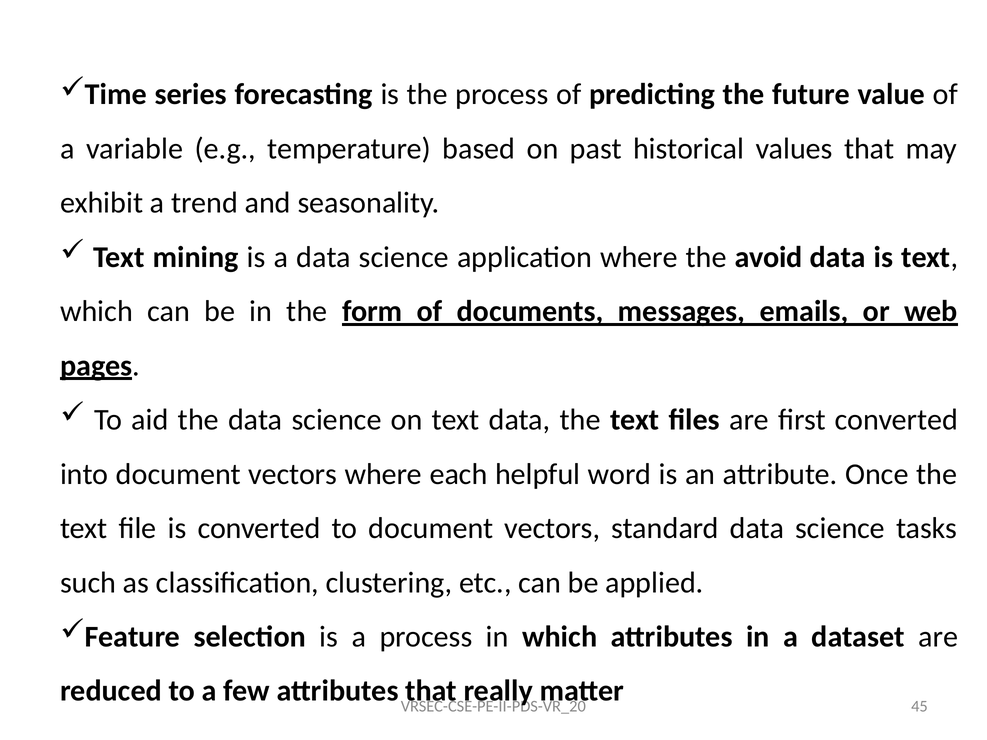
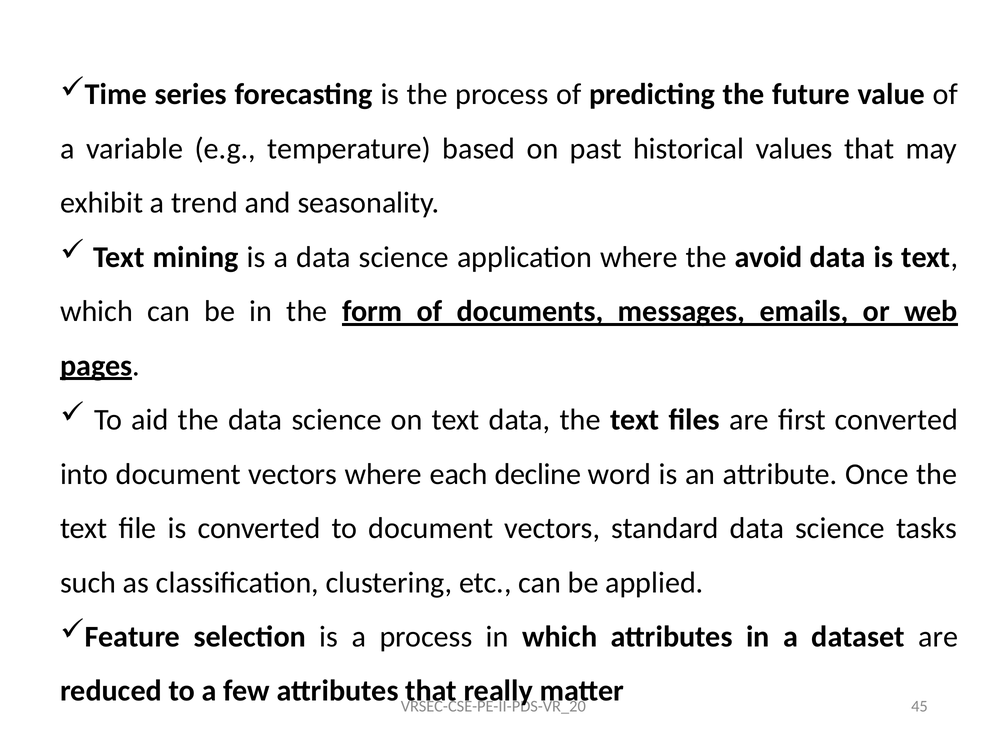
helpful: helpful -> decline (538, 474)
